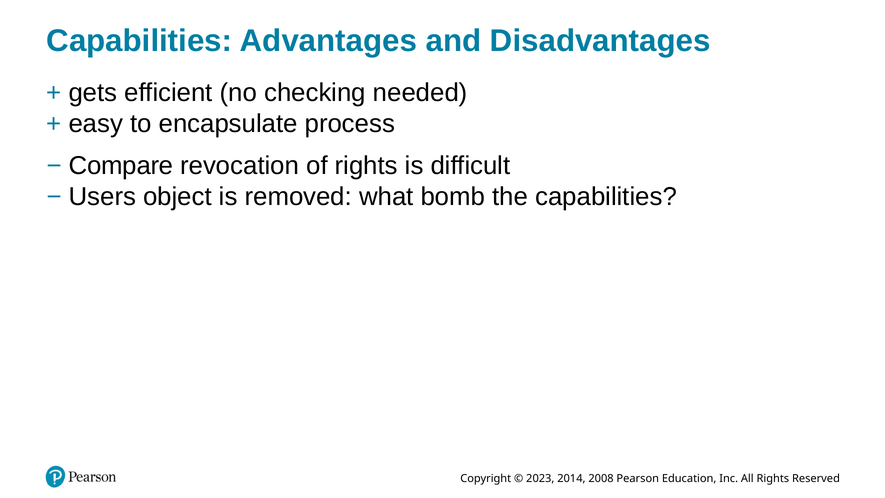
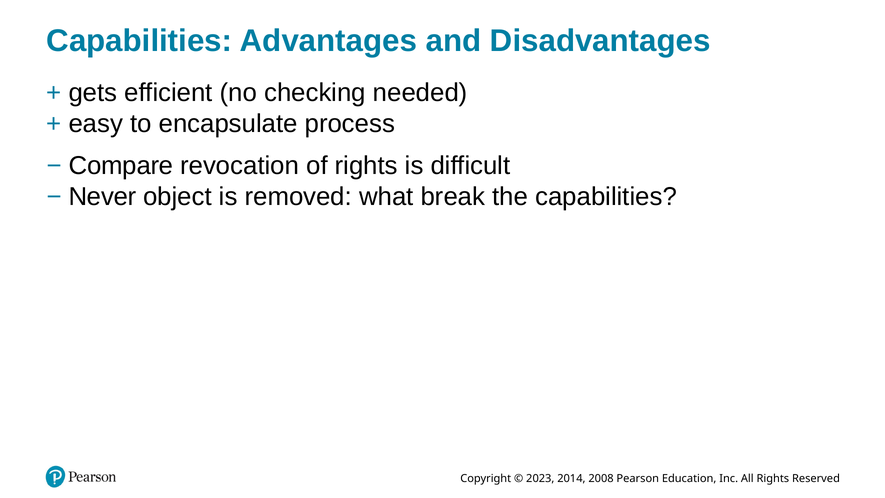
Users: Users -> Never (102, 197)
bomb: bomb -> break (453, 197)
